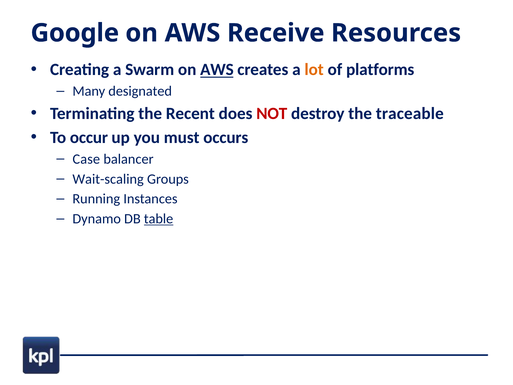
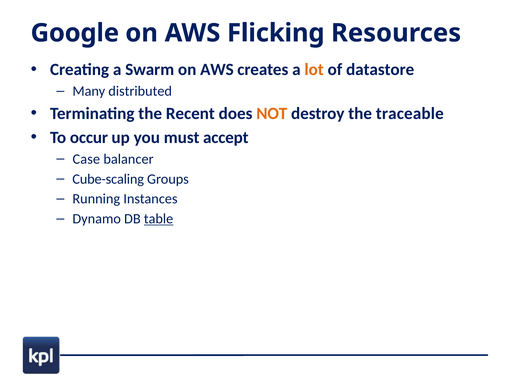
Receive: Receive -> Flicking (276, 33)
AWS underline: present -> none (217, 70)
platforms: platforms -> datastore (380, 70)
designated: designated -> distributed (140, 91)
NOT colour: red -> orange (272, 113)
occurs: occurs -> accept (226, 137)
Wait-scaling: Wait-scaling -> Cube-scaling (108, 179)
